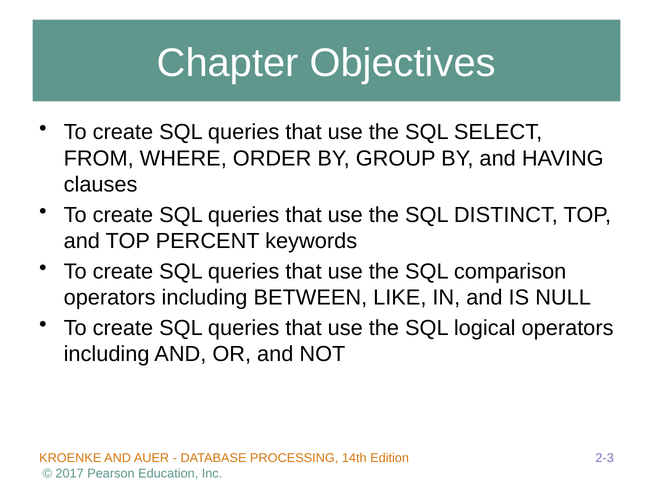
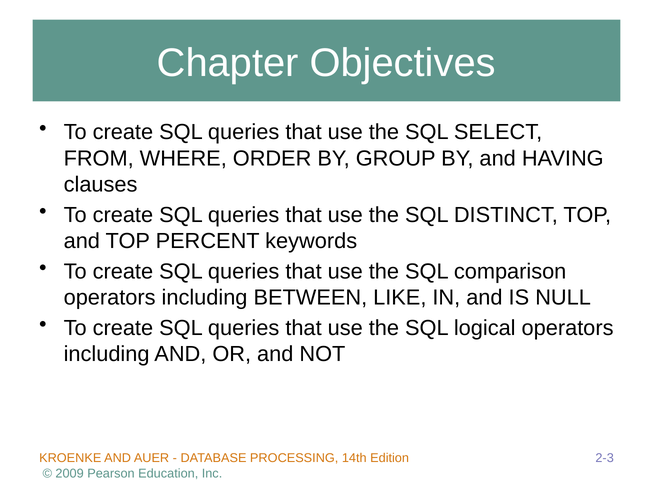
2017: 2017 -> 2009 (70, 473)
